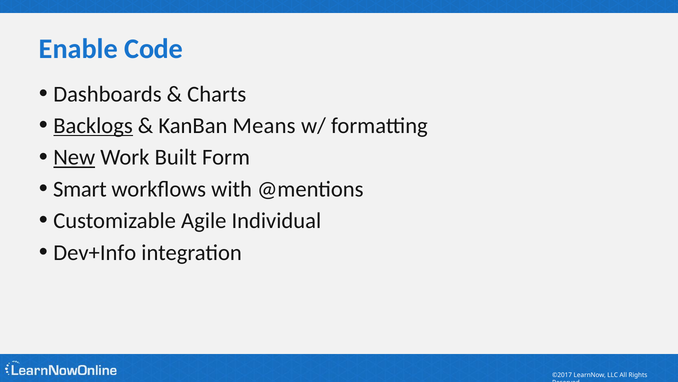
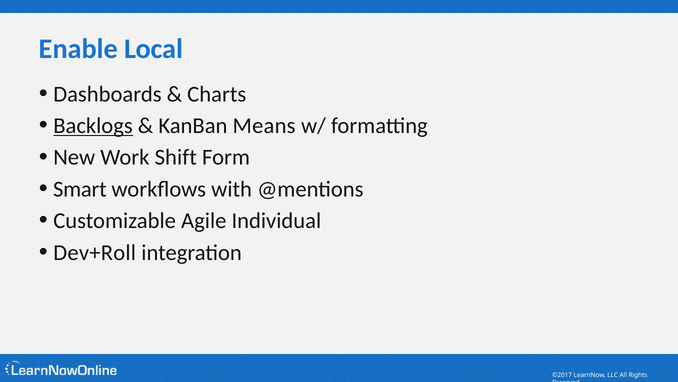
Code: Code -> Local (154, 49)
New underline: present -> none (74, 157)
Built: Built -> Shift (176, 157)
Dev+Info: Dev+Info -> Dev+Roll (95, 252)
